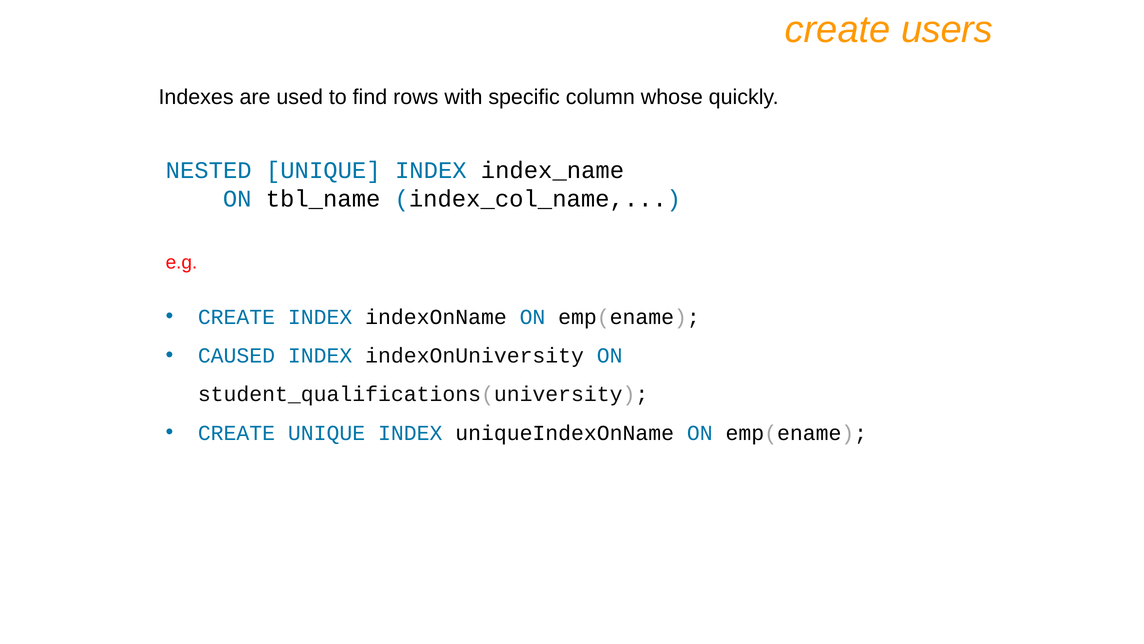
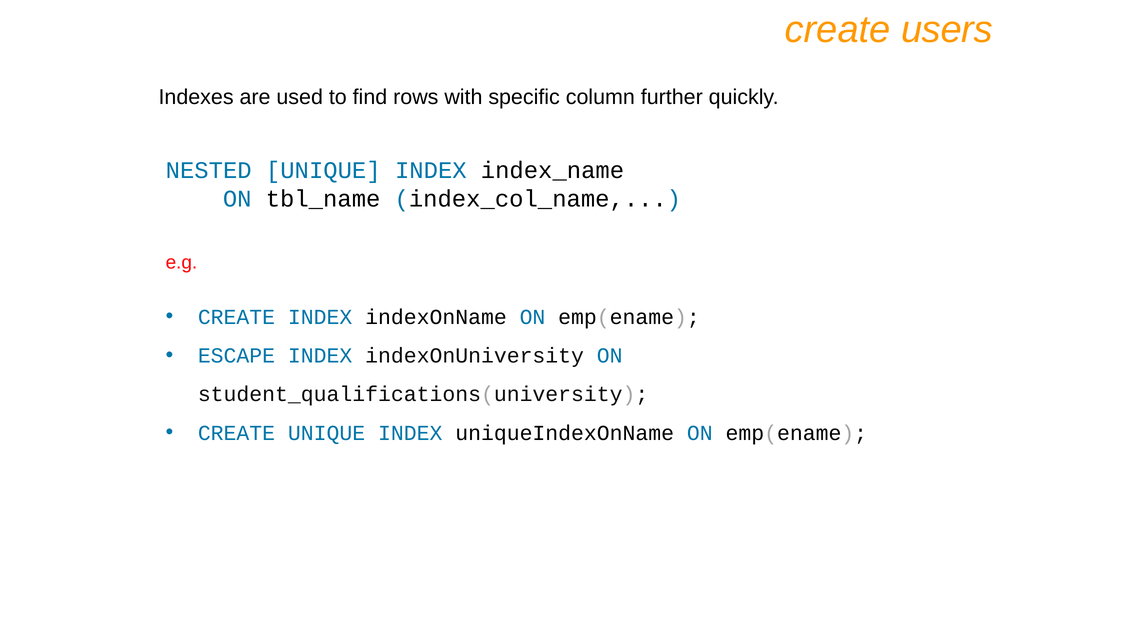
whose: whose -> further (672, 97)
CAUSED: CAUSED -> ESCAPE (236, 355)
